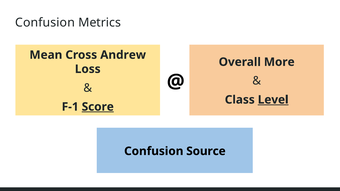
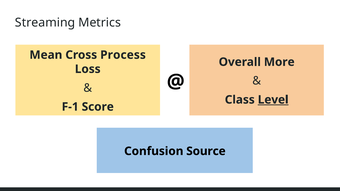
Confusion: Confusion -> Streaming (45, 23)
Andrew: Andrew -> Process (123, 55)
Score underline: present -> none (98, 107)
